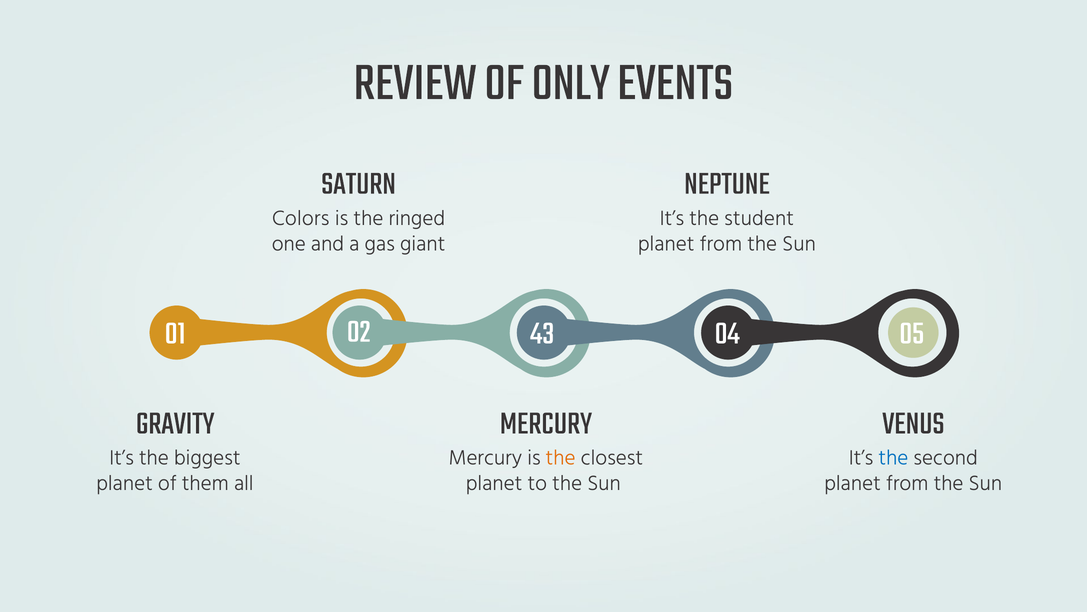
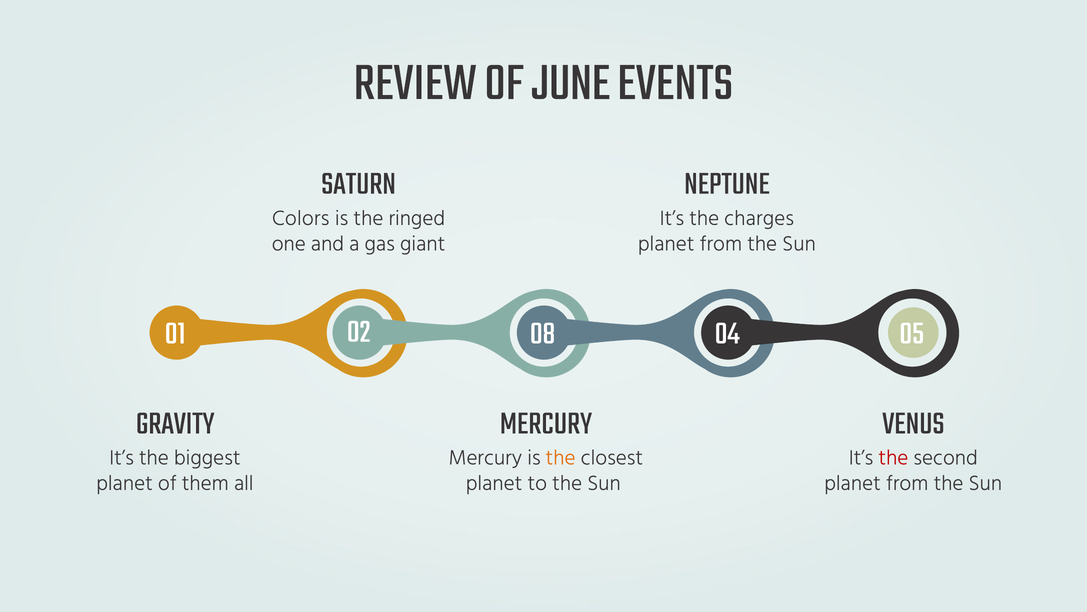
ONLY: ONLY -> JUNE (571, 81)
student: student -> charges (759, 218)
43: 43 -> 08 (543, 332)
the colour: blue -> red (893, 458)
